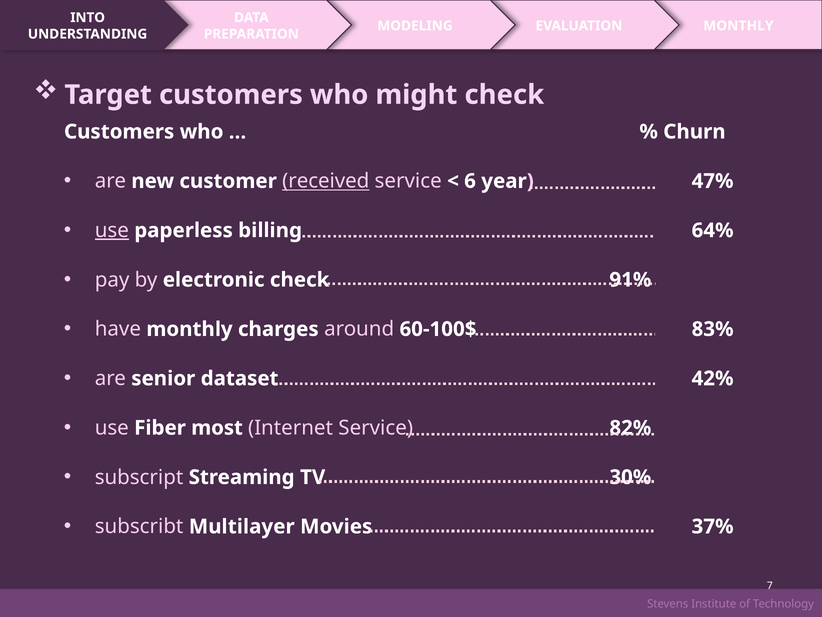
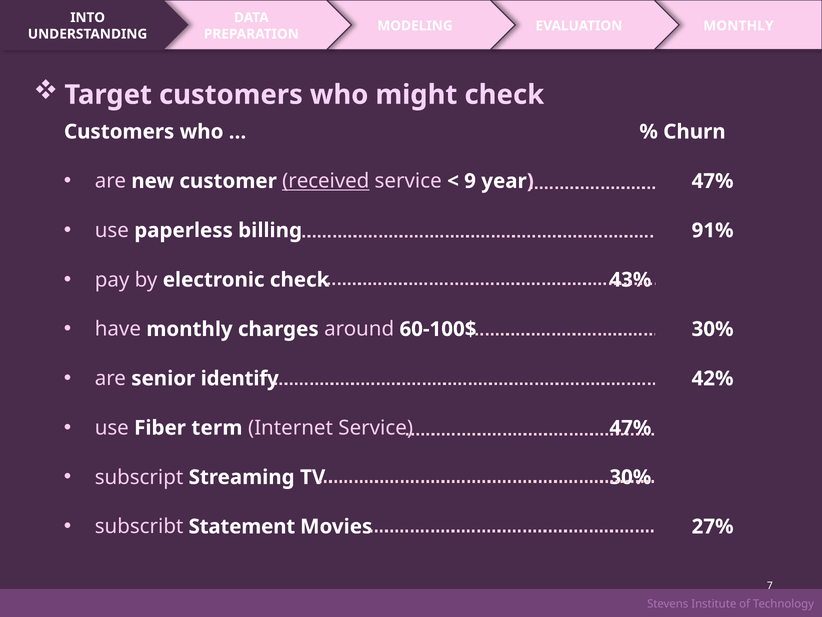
6: 6 -> 9 (470, 181)
use underline: present -> none (112, 230)
64%: 64% -> 91% (713, 230)
91%: 91% -> 43% (630, 280)
60-100$ 83%: 83% -> 30% (713, 329)
dataset: dataset -> identify (240, 378)
most: most -> term (217, 428)
Service 82%: 82% -> 47% (630, 428)
Multilayer: Multilayer -> Statement (242, 526)
37%: 37% -> 27% (713, 526)
